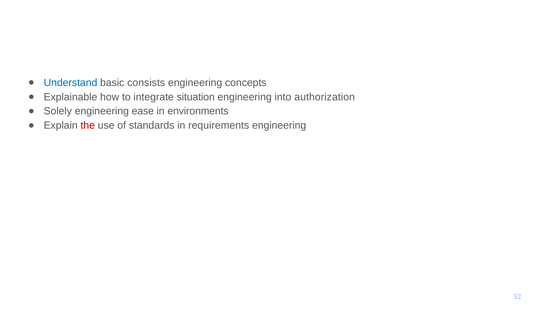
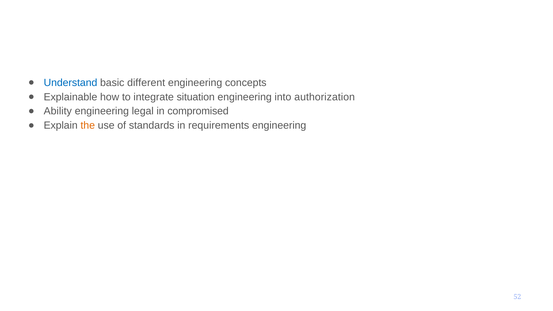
consists: consists -> different (146, 83)
Solely: Solely -> Ability (58, 111)
ease: ease -> legal (143, 111)
environments: environments -> compromised (198, 111)
the colour: red -> orange (88, 126)
